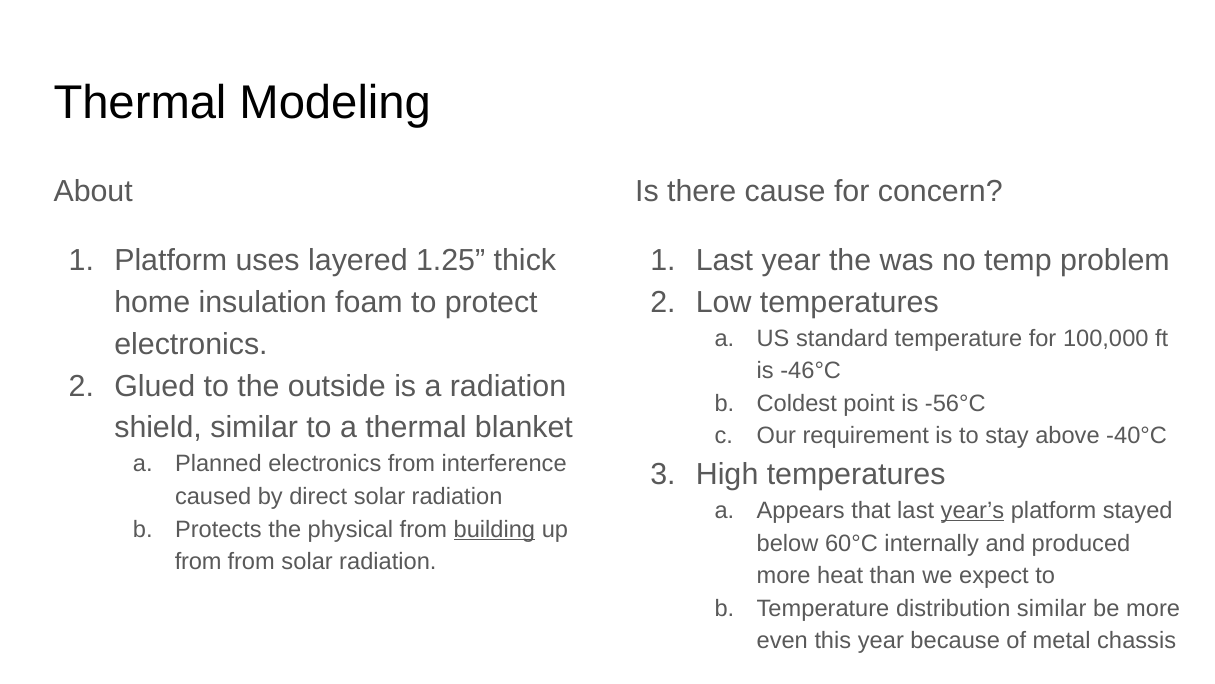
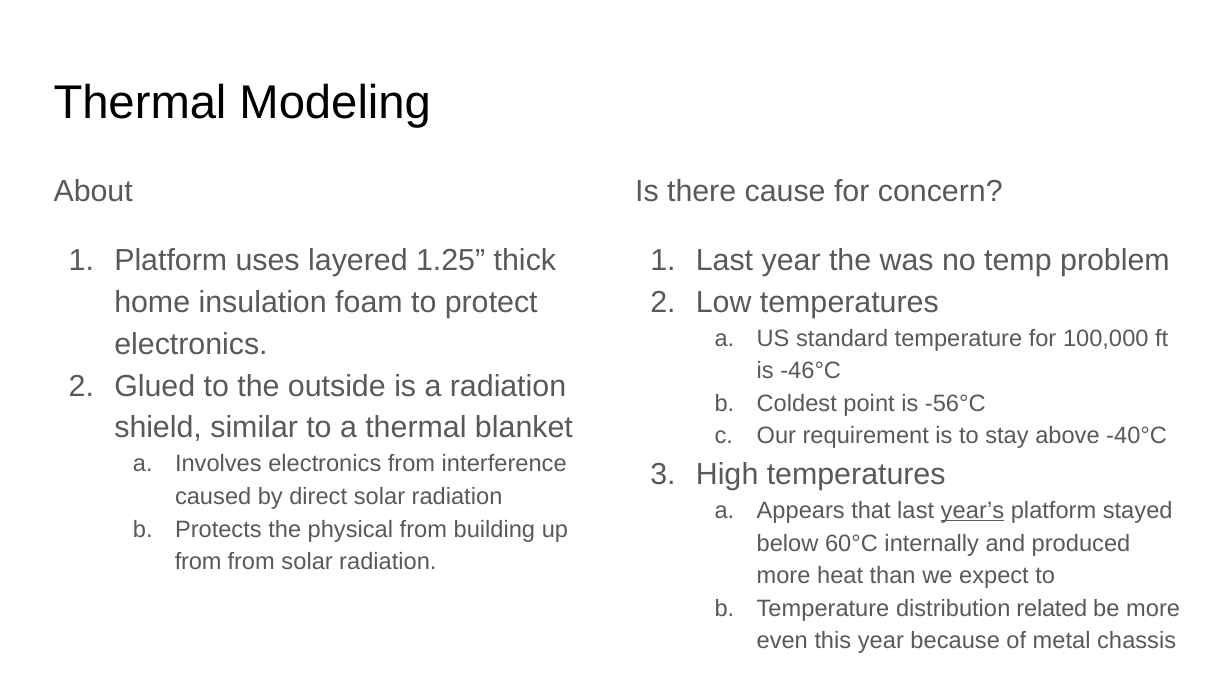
Planned: Planned -> Involves (218, 464)
building underline: present -> none (494, 529)
distribution similar: similar -> related (1052, 608)
